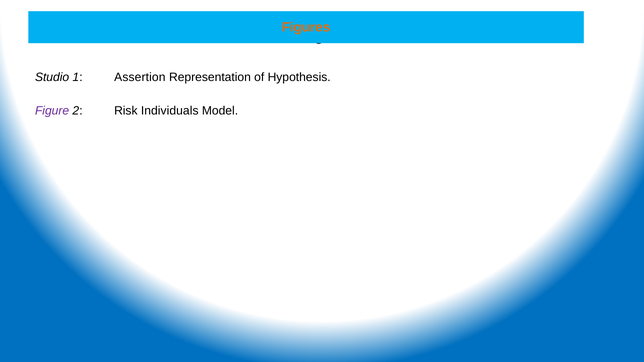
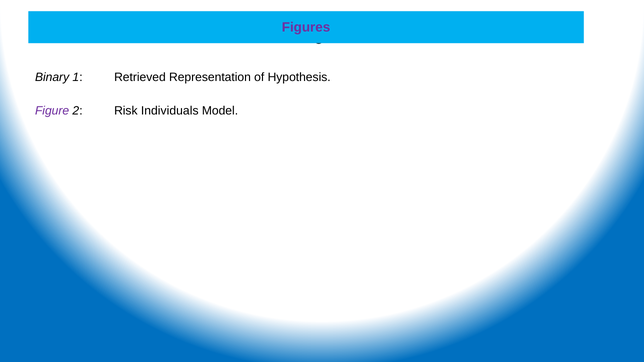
Figures colour: orange -> purple (306, 27)
Studio: Studio -> Binary (52, 77)
Assertion: Assertion -> Retrieved (140, 77)
